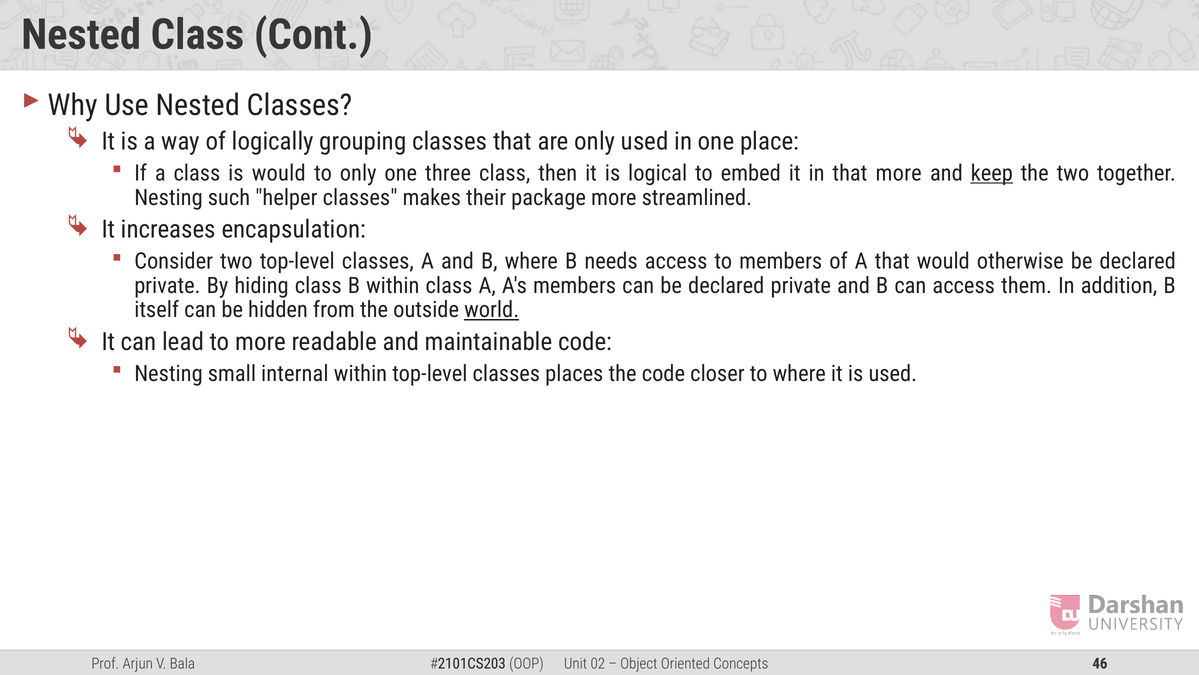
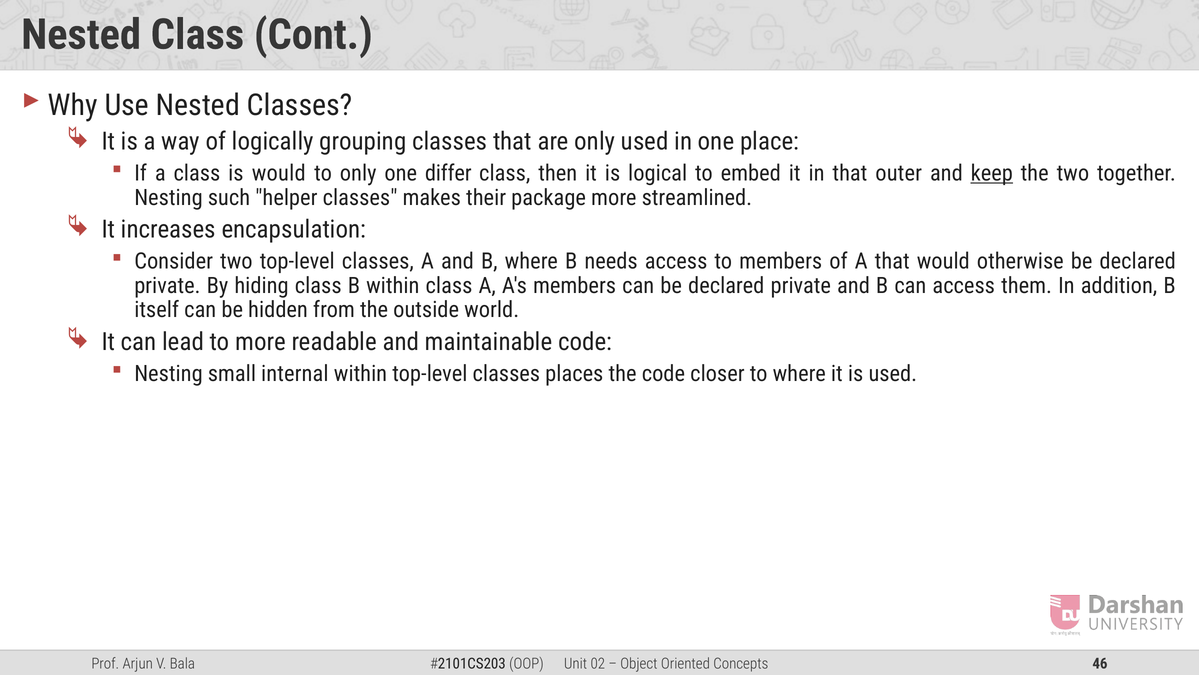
three: three -> differ (448, 173)
that more: more -> outer (899, 173)
world underline: present -> none (492, 310)
